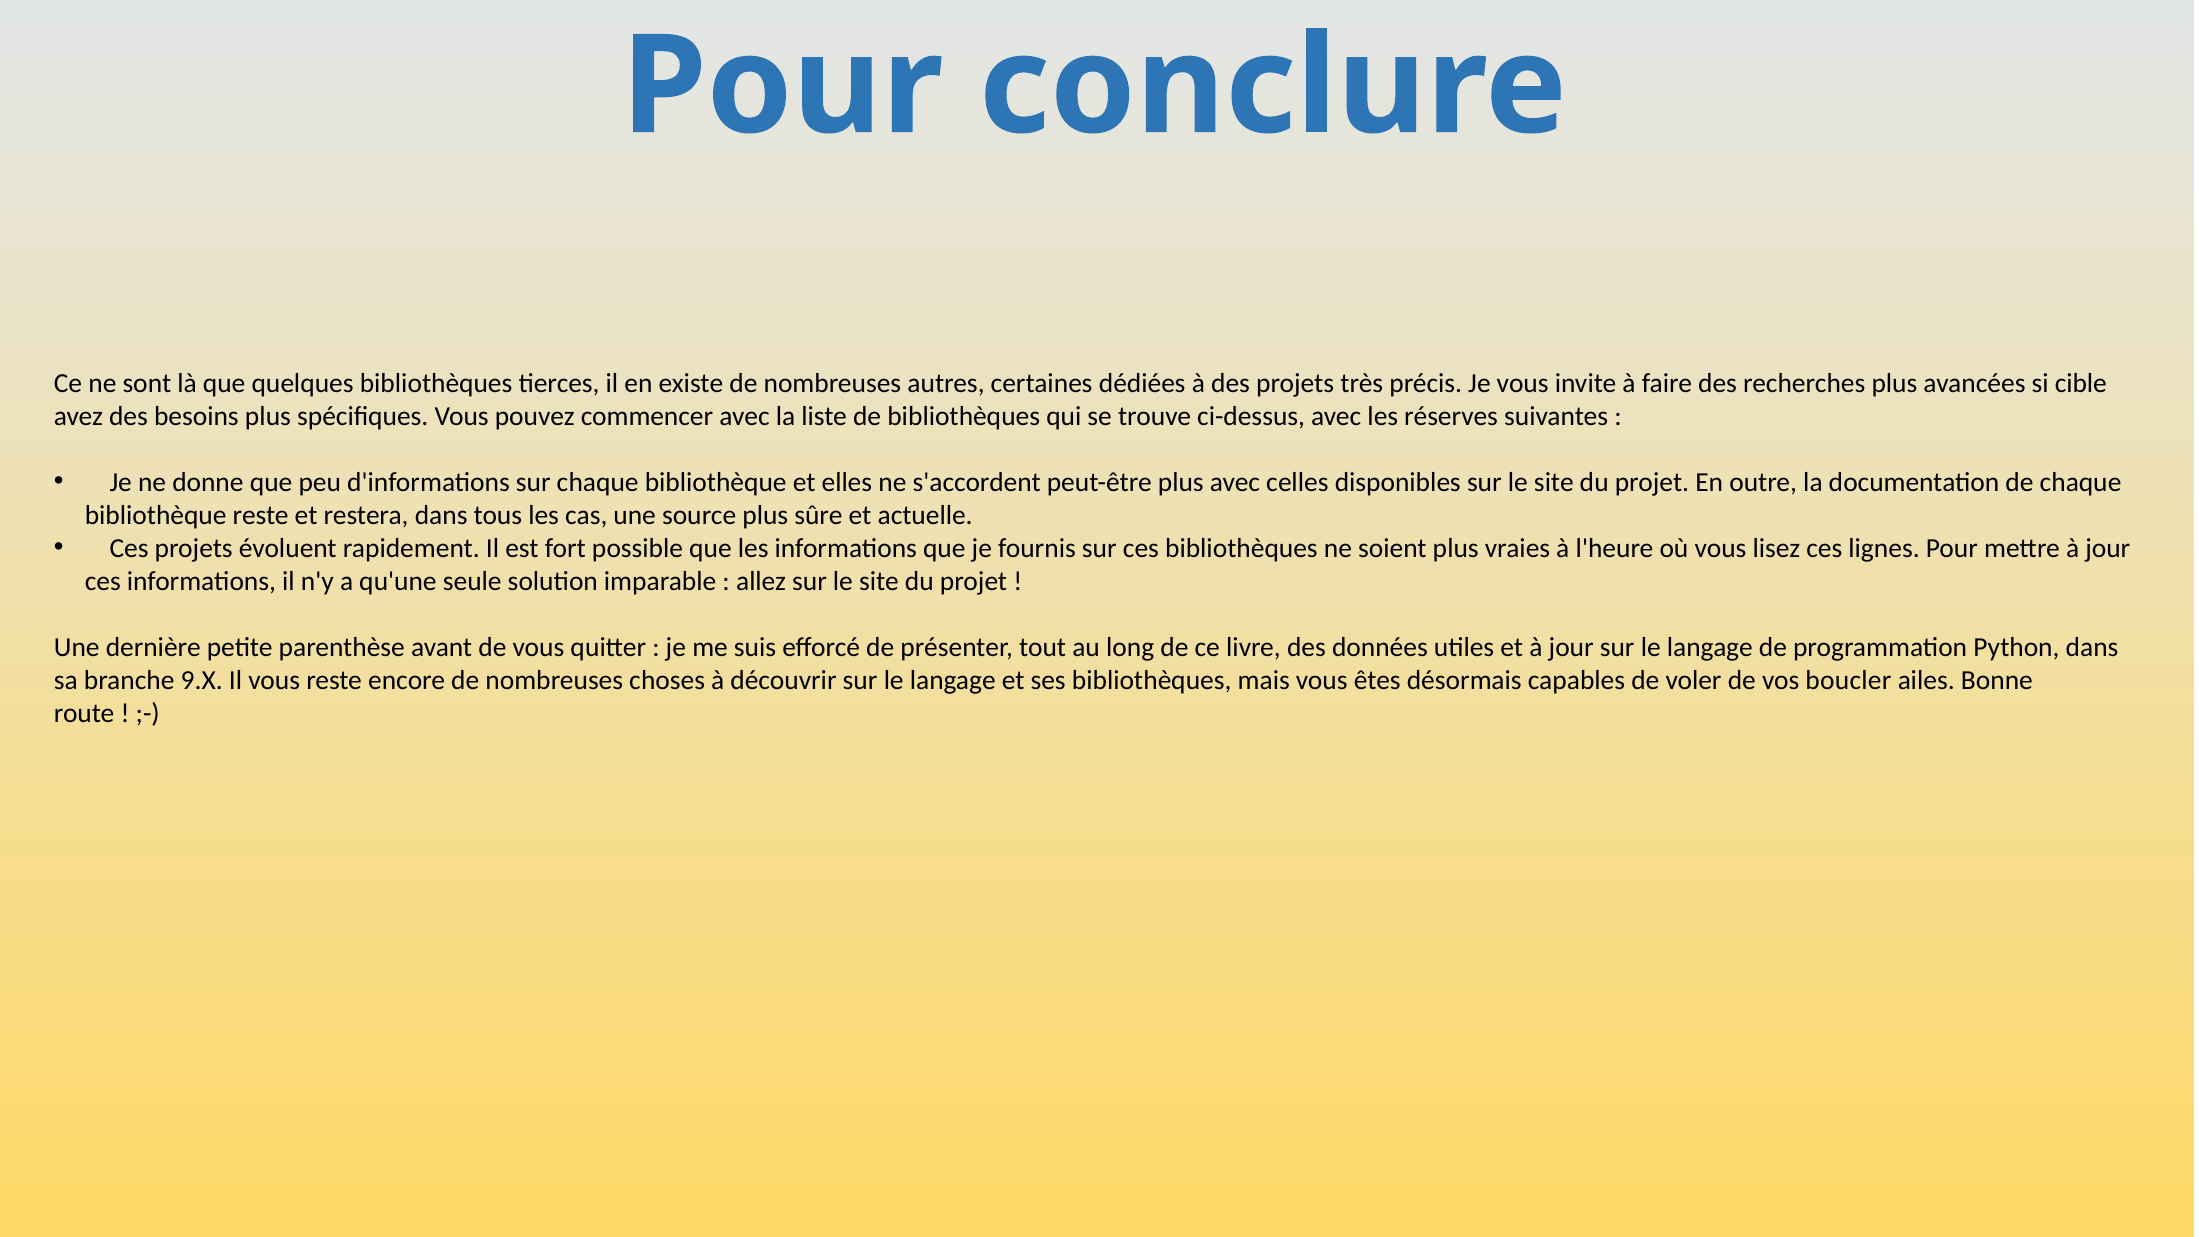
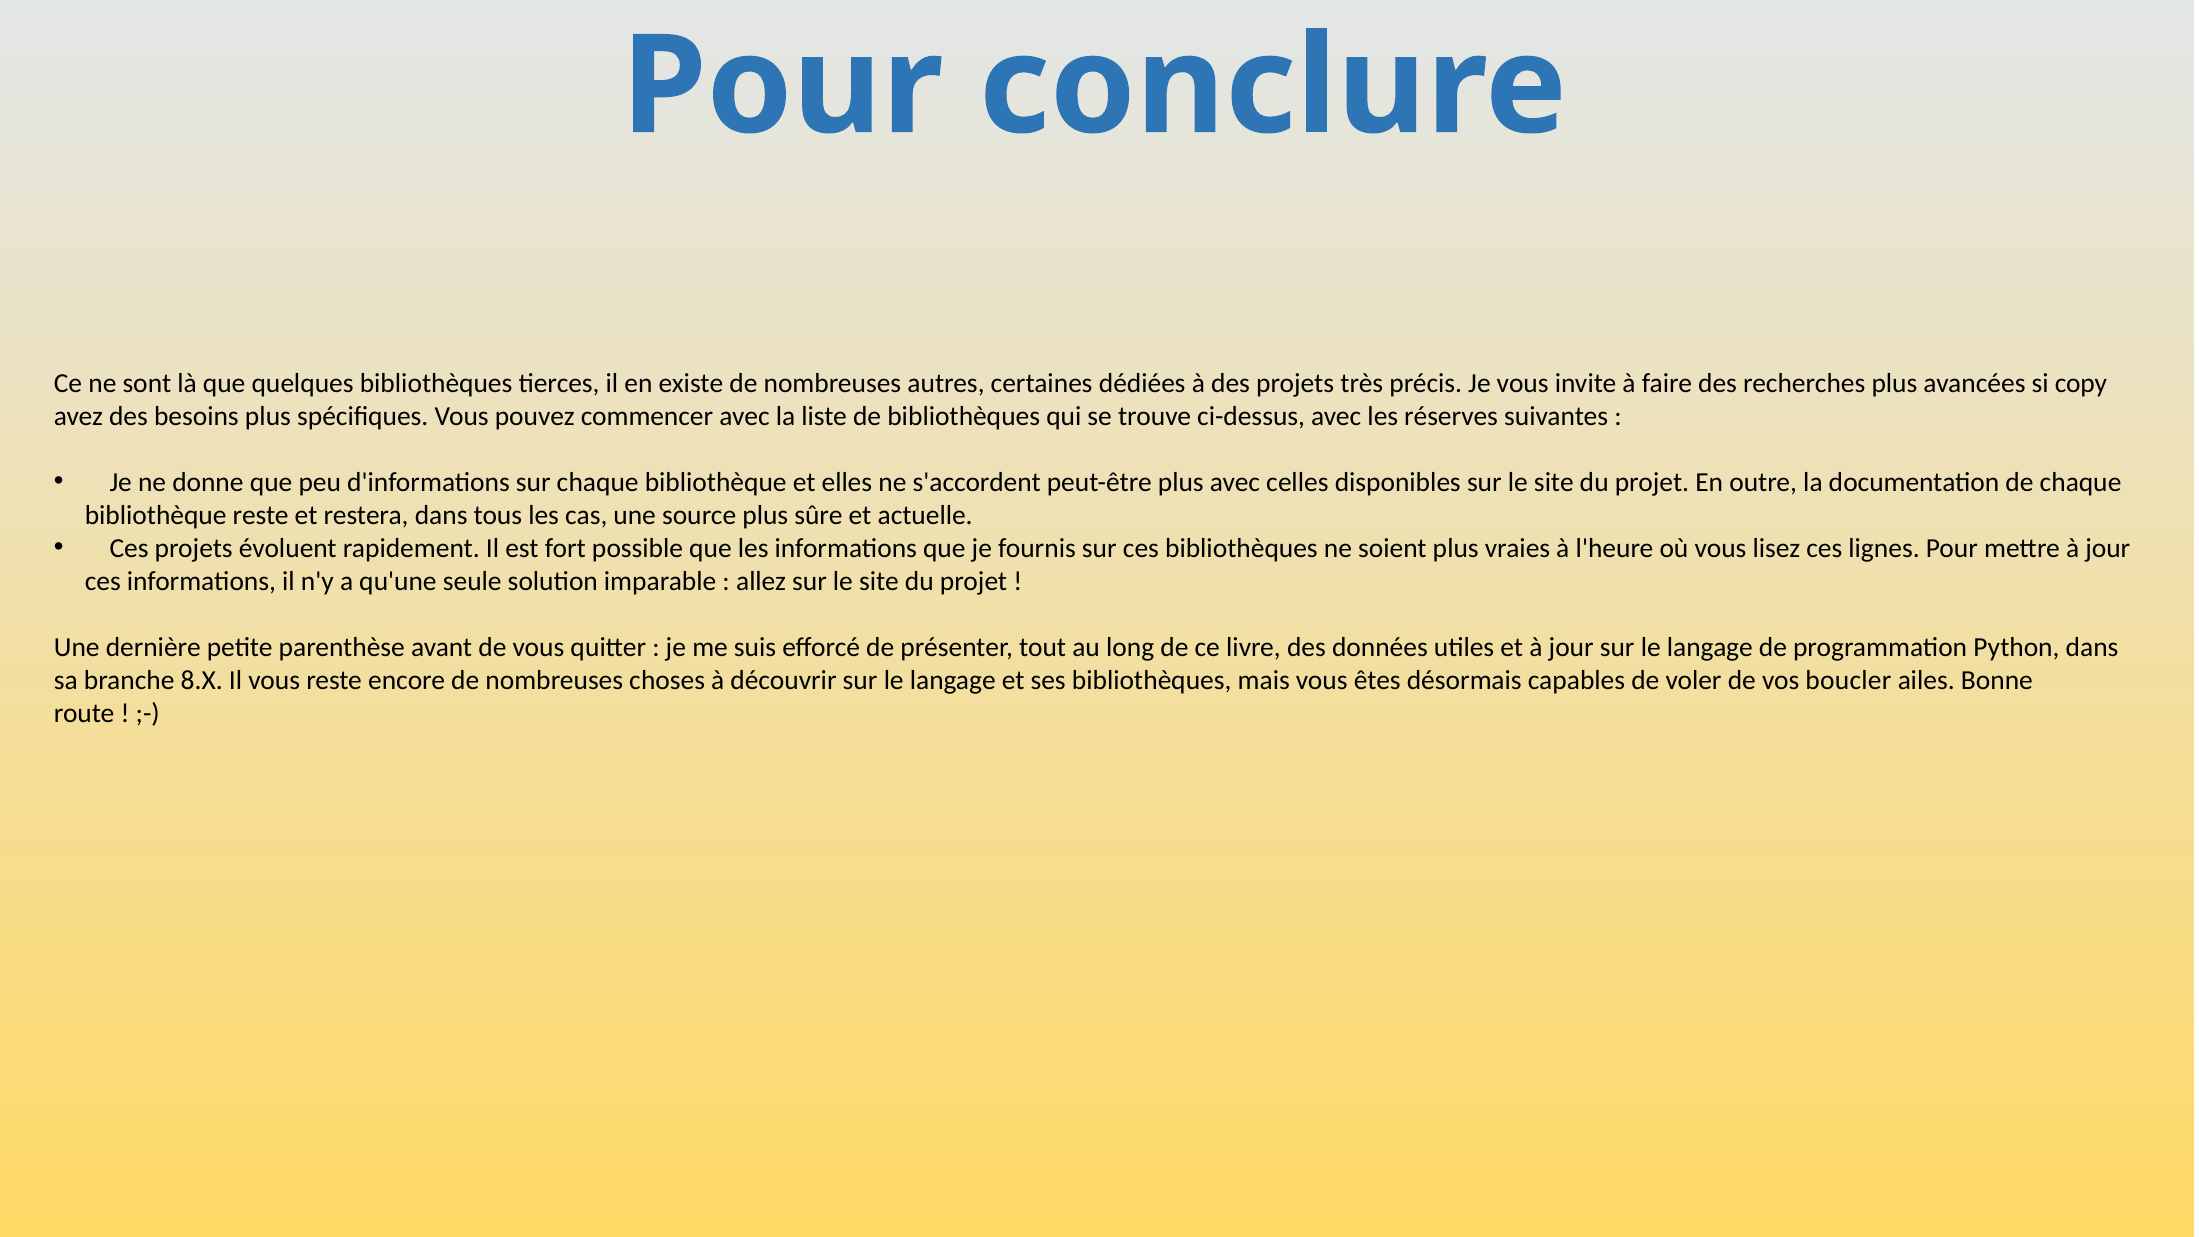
cible: cible -> copy (2081, 383)
9.X: 9.X -> 8.X (202, 680)
